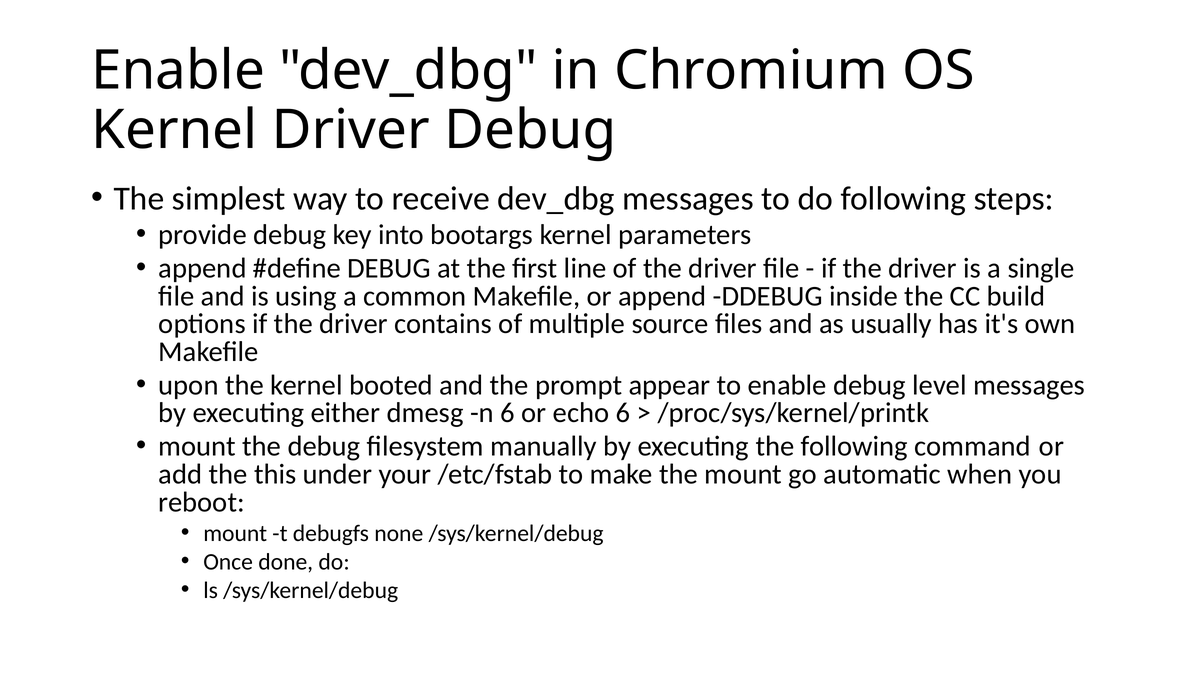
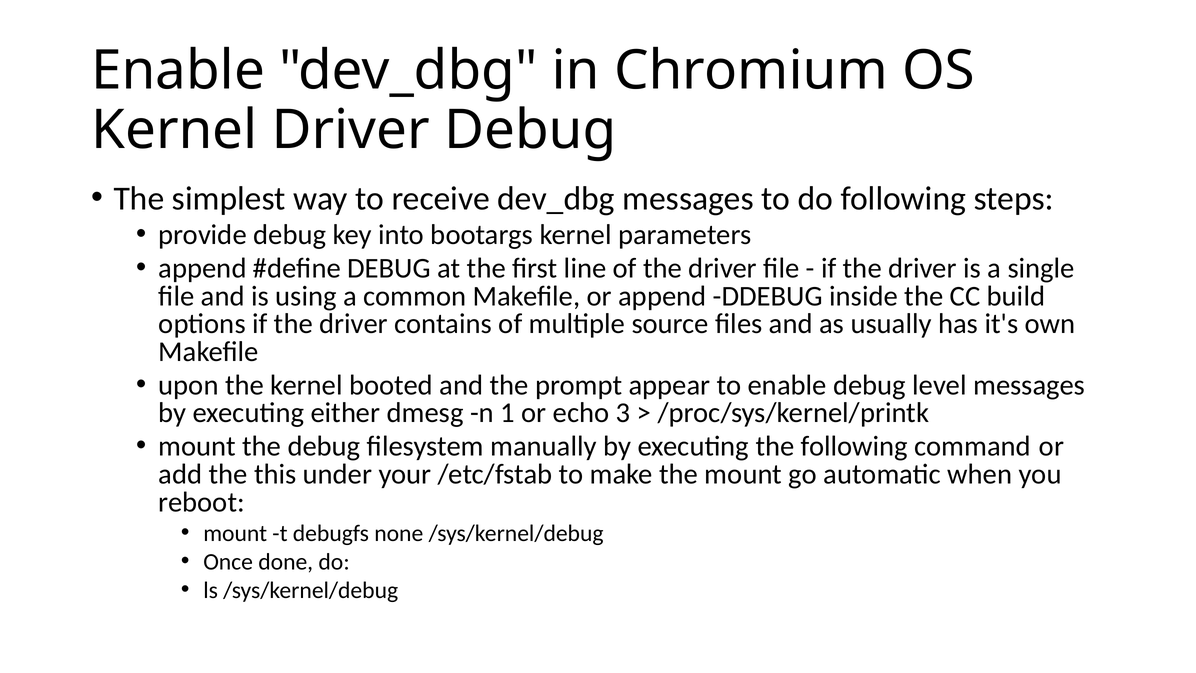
n 6: 6 -> 1 (508, 413)
echo 6: 6 -> 3 (623, 413)
